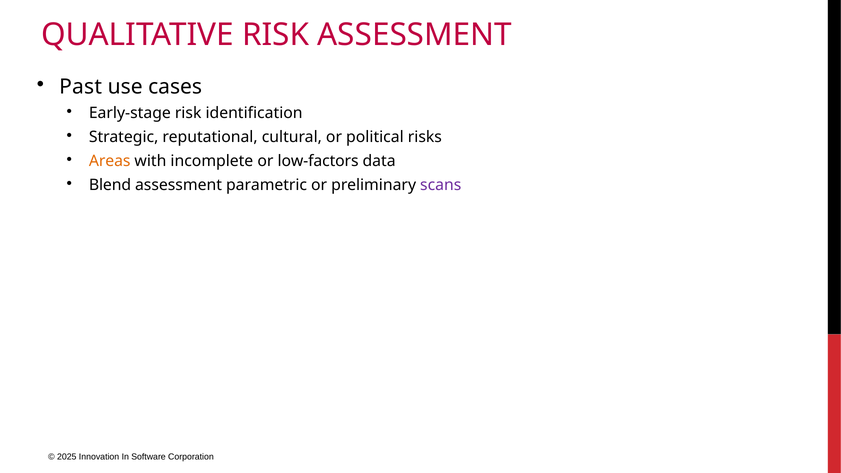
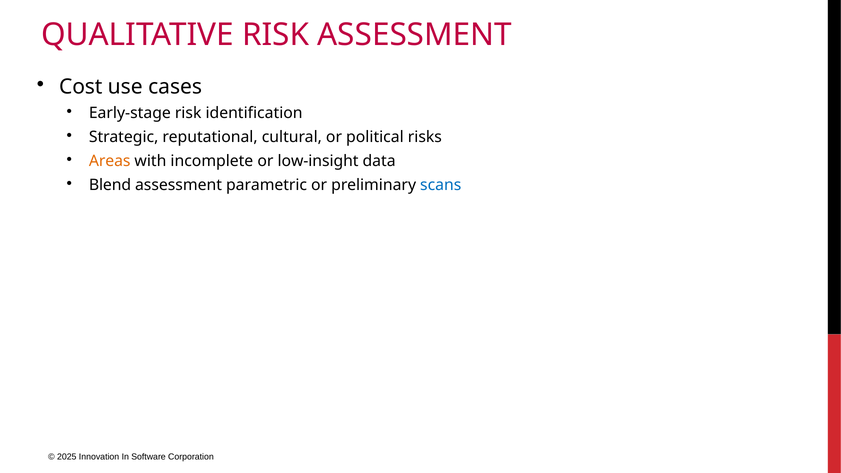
Past: Past -> Cost (81, 87)
low-factors: low-factors -> low-insight (318, 161)
scans colour: purple -> blue (441, 185)
